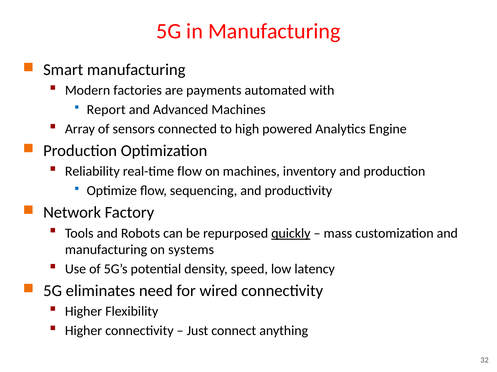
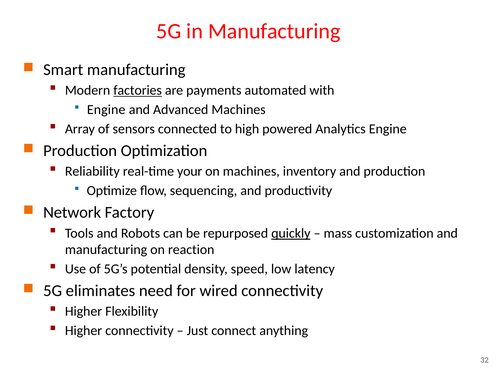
factories underline: none -> present (138, 91)
Report: Report -> Engine (106, 110)
real-time flow: flow -> your (190, 172)
systems: systems -> reaction (191, 250)
